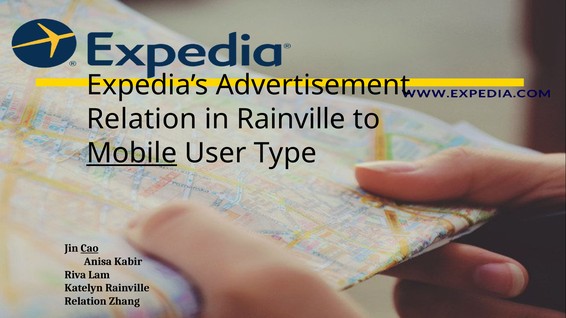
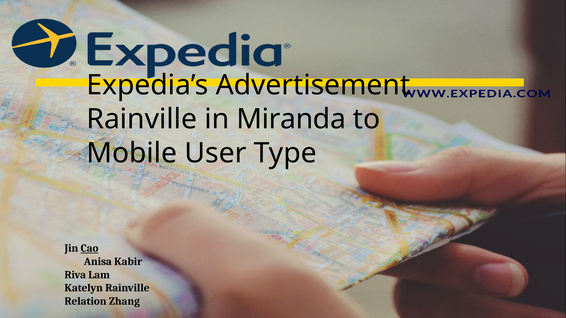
Relation: Relation -> Rainville (142, 119)
in Rainville: Rainville -> Miranda (291, 119)
Mobile underline: present -> none (132, 153)
